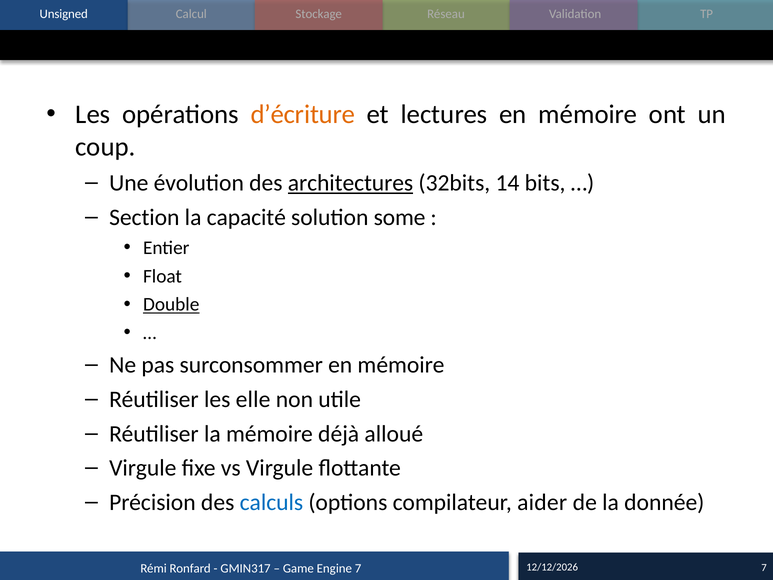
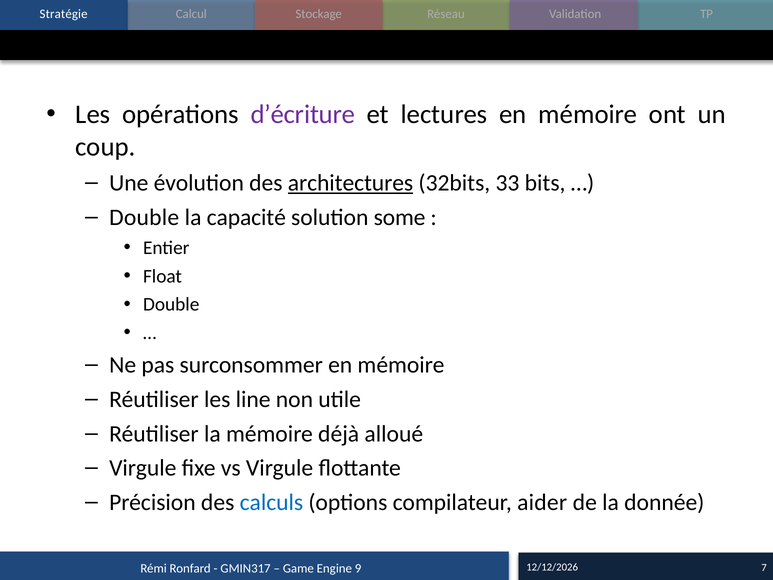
Unsigned: Unsigned -> Stratégie (64, 14)
d’écriture colour: orange -> purple (303, 115)
14: 14 -> 33 (507, 183)
Section: Section -> Double (144, 217)
Double underline: present -> none (171, 304)
elle: elle -> line (253, 399)
Engine 7: 7 -> 9 (358, 568)
